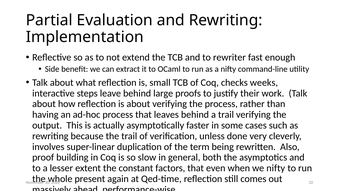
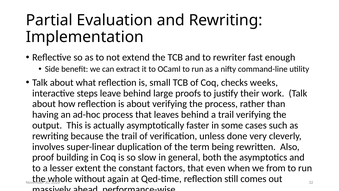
we nifty: nifty -> from (276, 168)
present: present -> without (90, 179)
